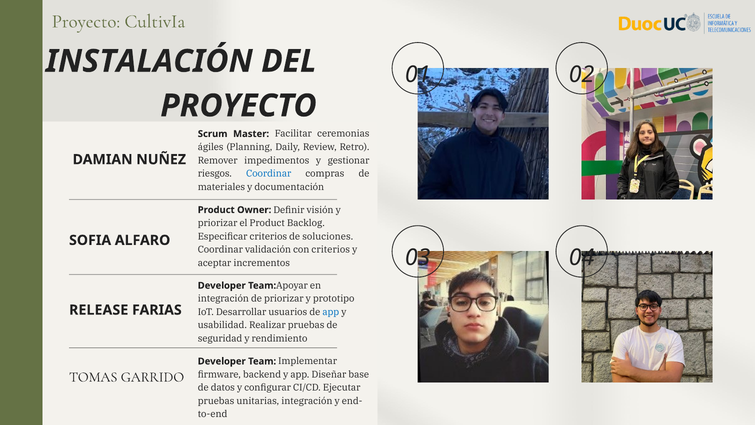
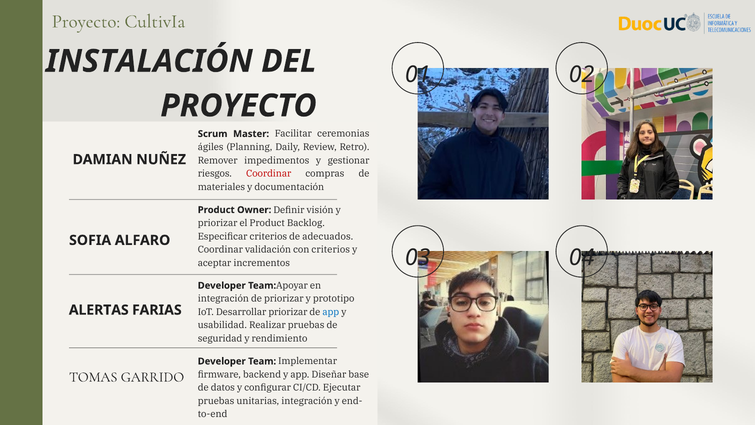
Coordinar colour: blue -> red (269, 173)
soluciones: soluciones -> adecuados (328, 236)
RELEASE: RELEASE -> ALERTAS (99, 310)
Desarrollar usuarios: usuarios -> priorizar (288, 312)
